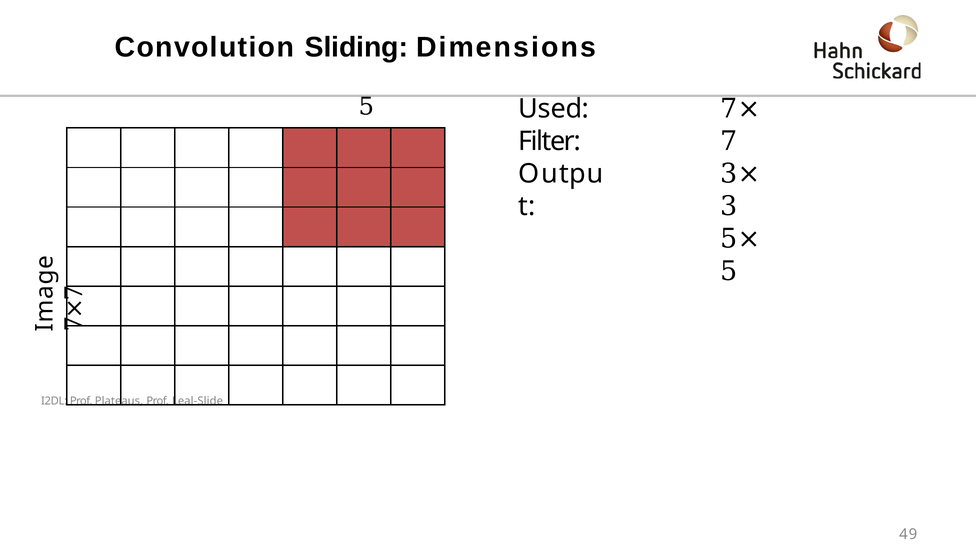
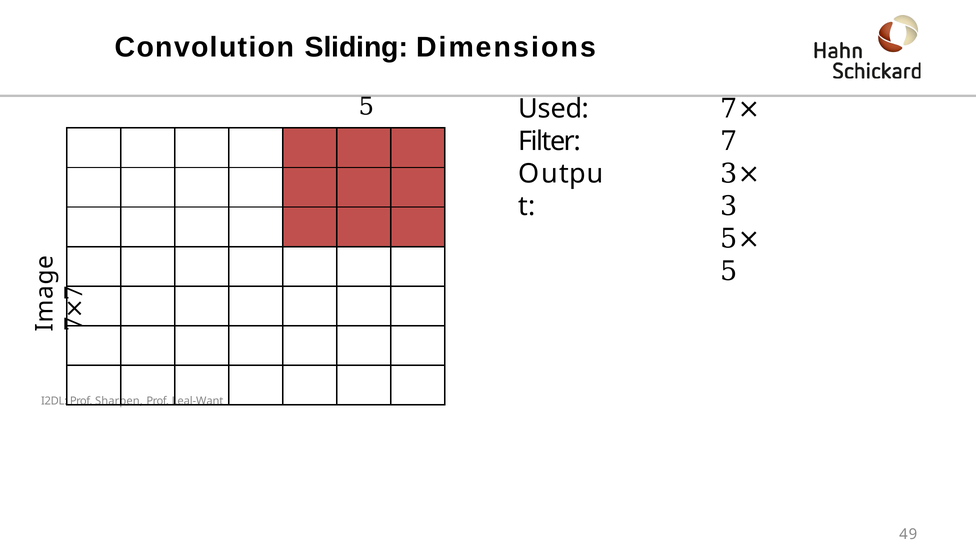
Plateaus: Plateaus -> Sharpen (119, 401)
Leal-Slide: Leal-Slide -> Leal-Want (198, 401)
